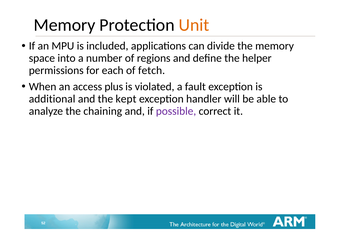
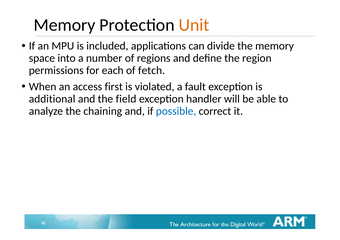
helper: helper -> region (257, 58)
plus: plus -> first (114, 87)
kept: kept -> field (126, 99)
possible colour: purple -> blue (176, 111)
